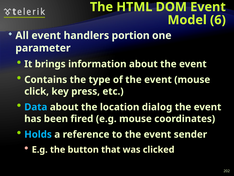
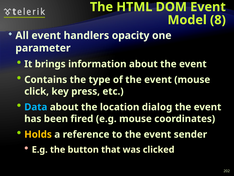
6: 6 -> 8 (218, 20)
portion: portion -> opacity (131, 35)
Holds colour: light blue -> yellow (38, 134)
